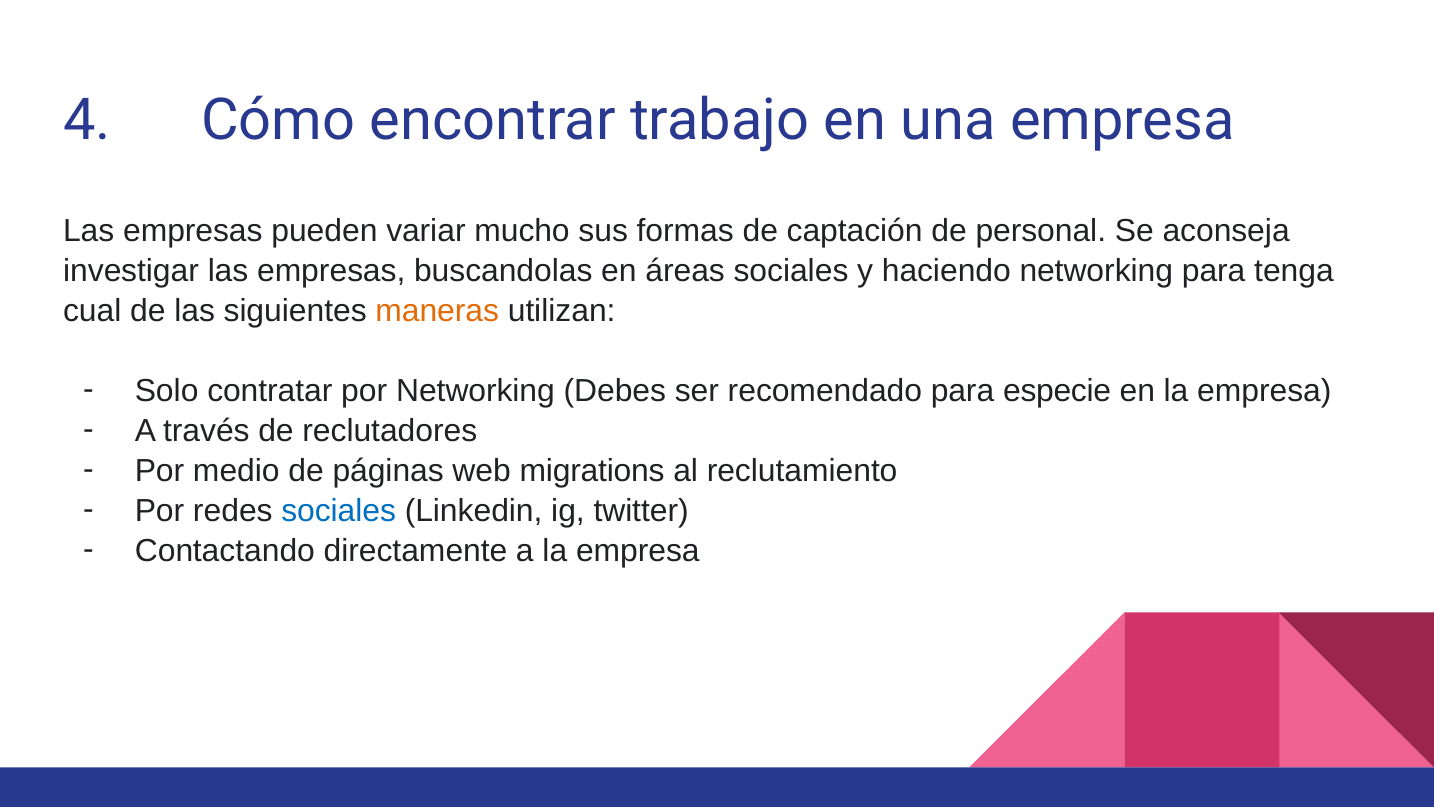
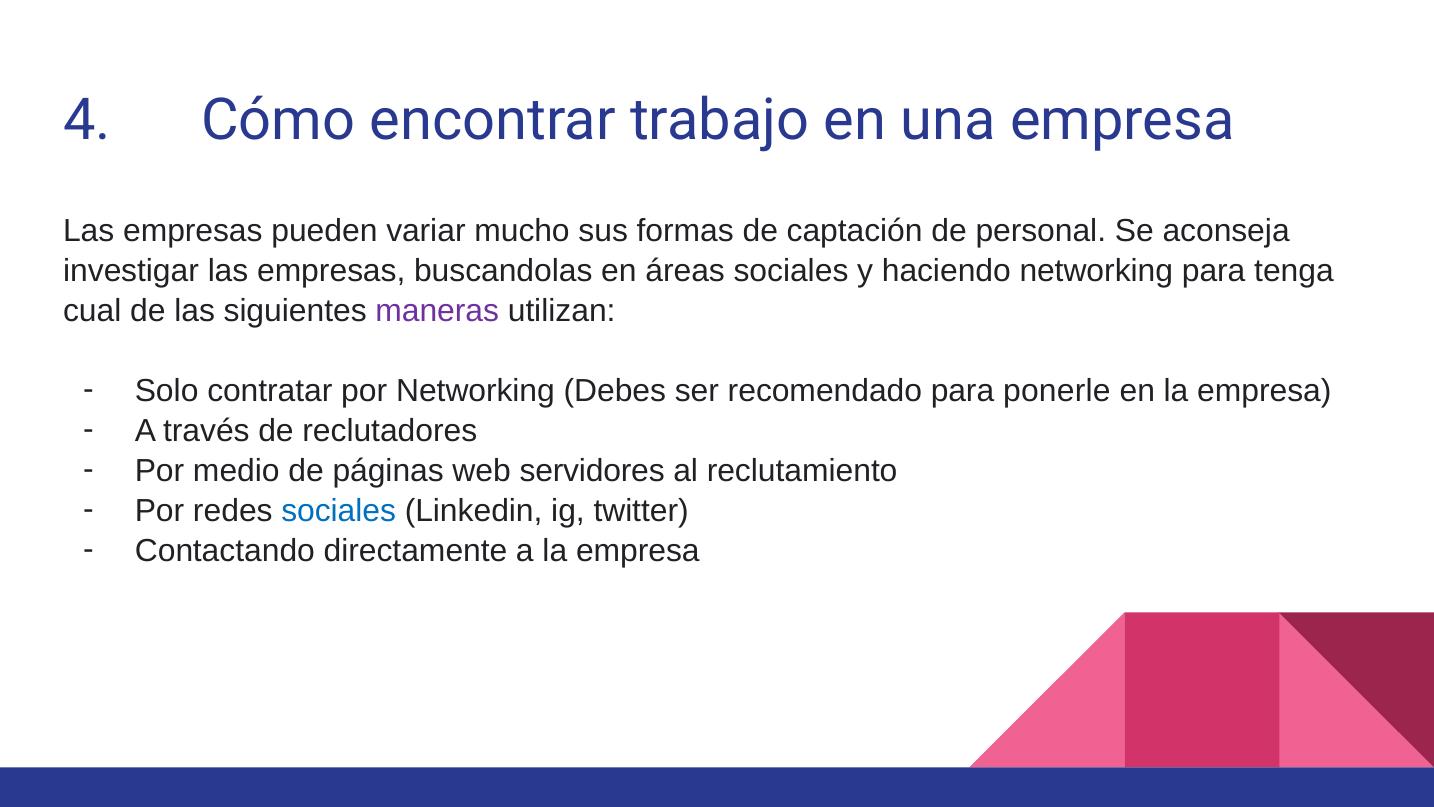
maneras colour: orange -> purple (437, 311)
especie: especie -> ponerle (1057, 391)
migrations: migrations -> servidores (592, 471)
